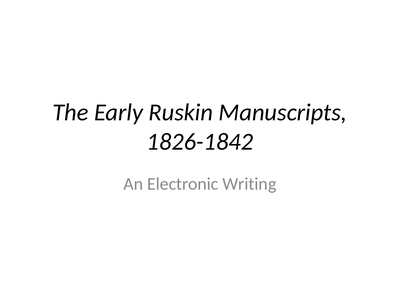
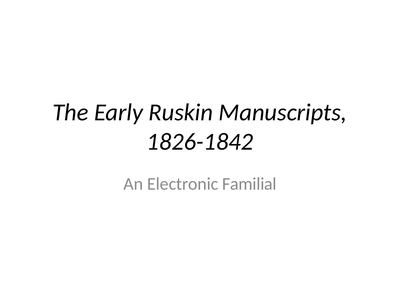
Writing: Writing -> Familial (250, 184)
